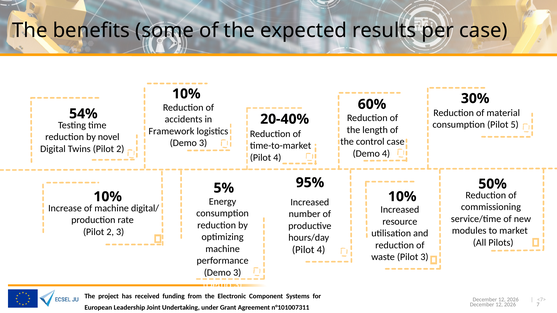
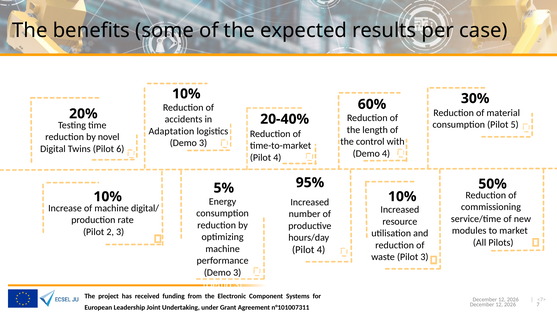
54%: 54% -> 20% (83, 114)
Framework: Framework -> Adaptation (171, 131)
control case: case -> with (396, 142)
Twins Pilot 2: 2 -> 6 (120, 149)
